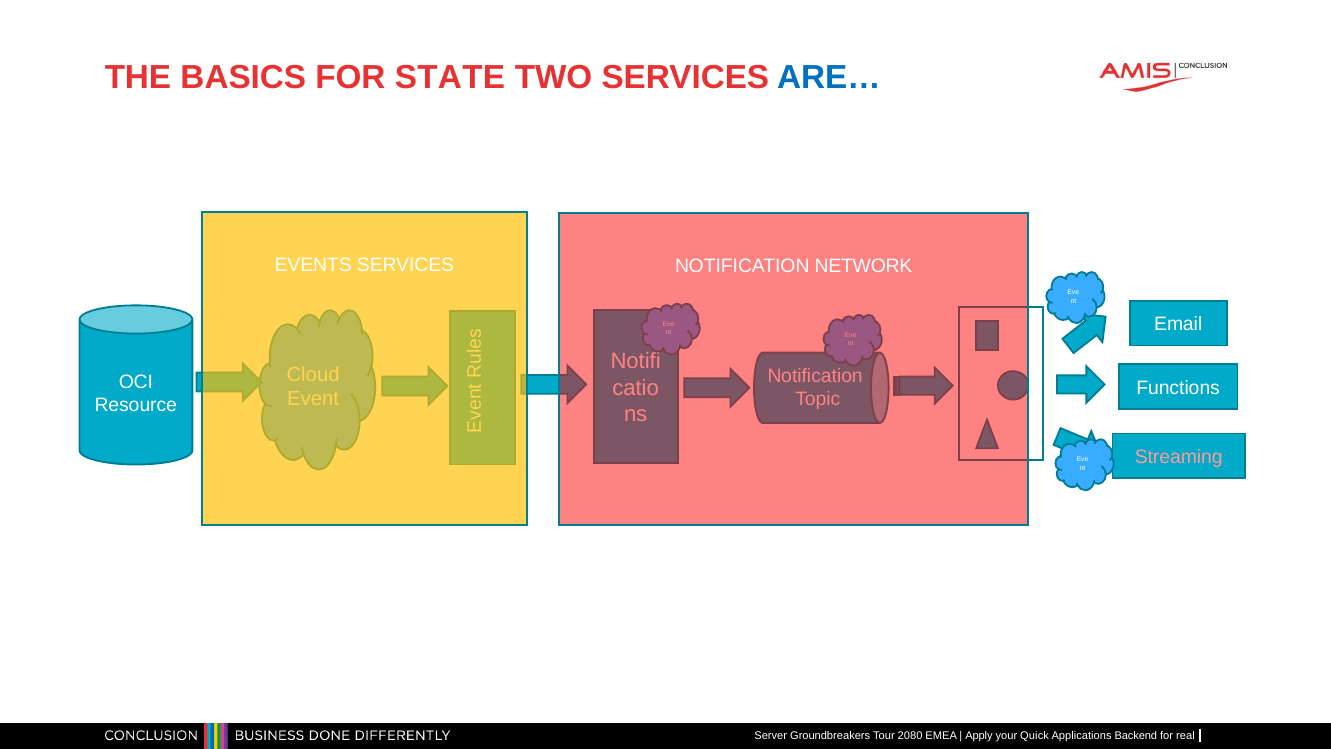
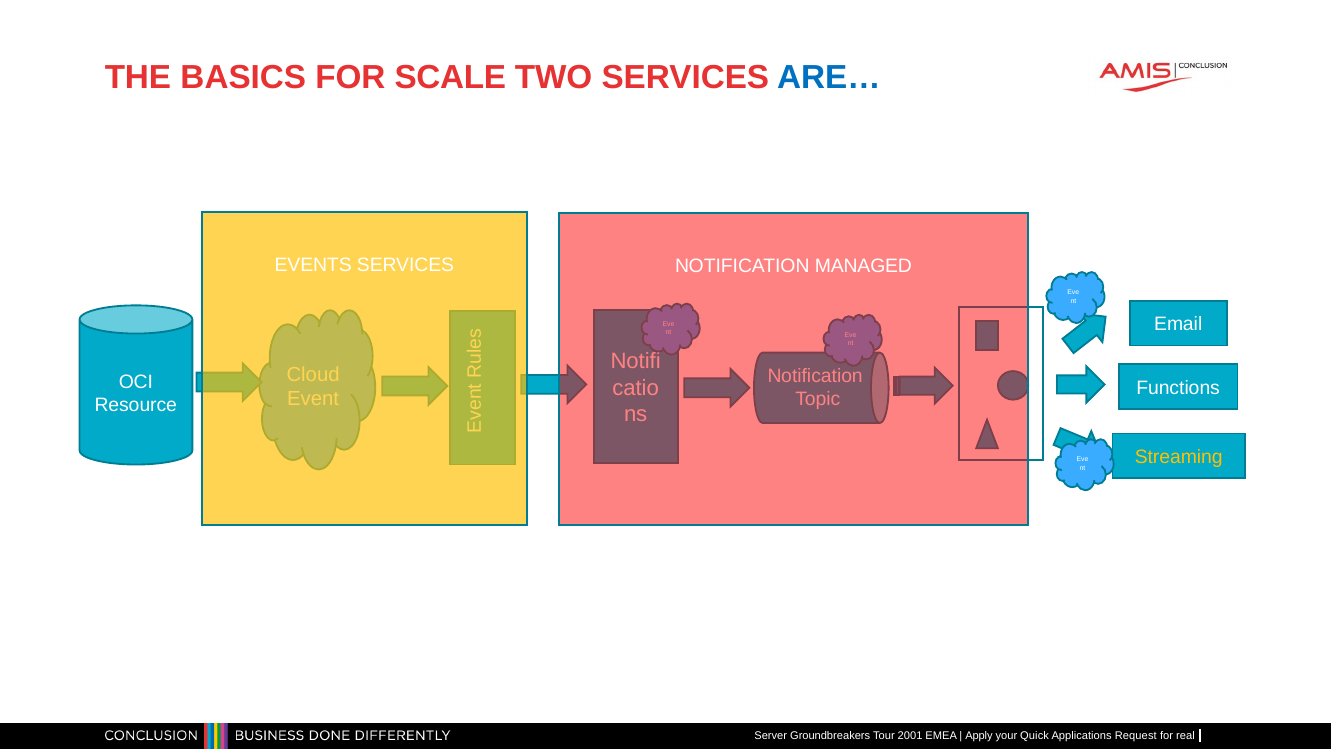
STATE: STATE -> SCALE (450, 78)
NETWORK: NETWORK -> MANAGED (863, 266)
Streaming colour: pink -> yellow (1179, 457)
2080: 2080 -> 2001 (910, 736)
Backend: Backend -> Request (1136, 736)
